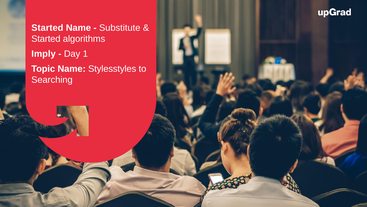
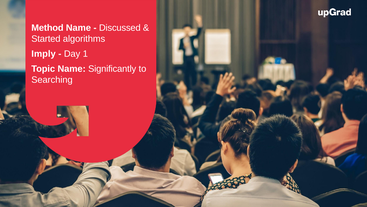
Started: Started -> Method (47, 28)
Substitute: Substitute -> Discussed (120, 28)
Stylesstyles: Stylesstyles -> Significantly (112, 69)
